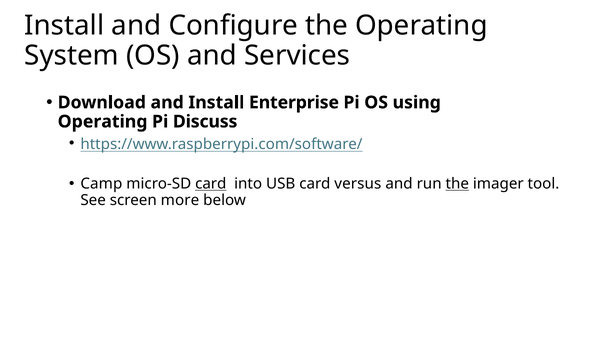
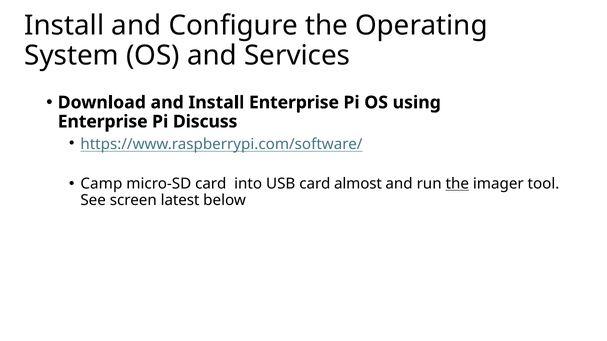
Operating: Operating -> Enterprise (103, 122)
card underline: present -> none (211, 184)
versus: versus -> almost (358, 184)
more: more -> latest (180, 200)
